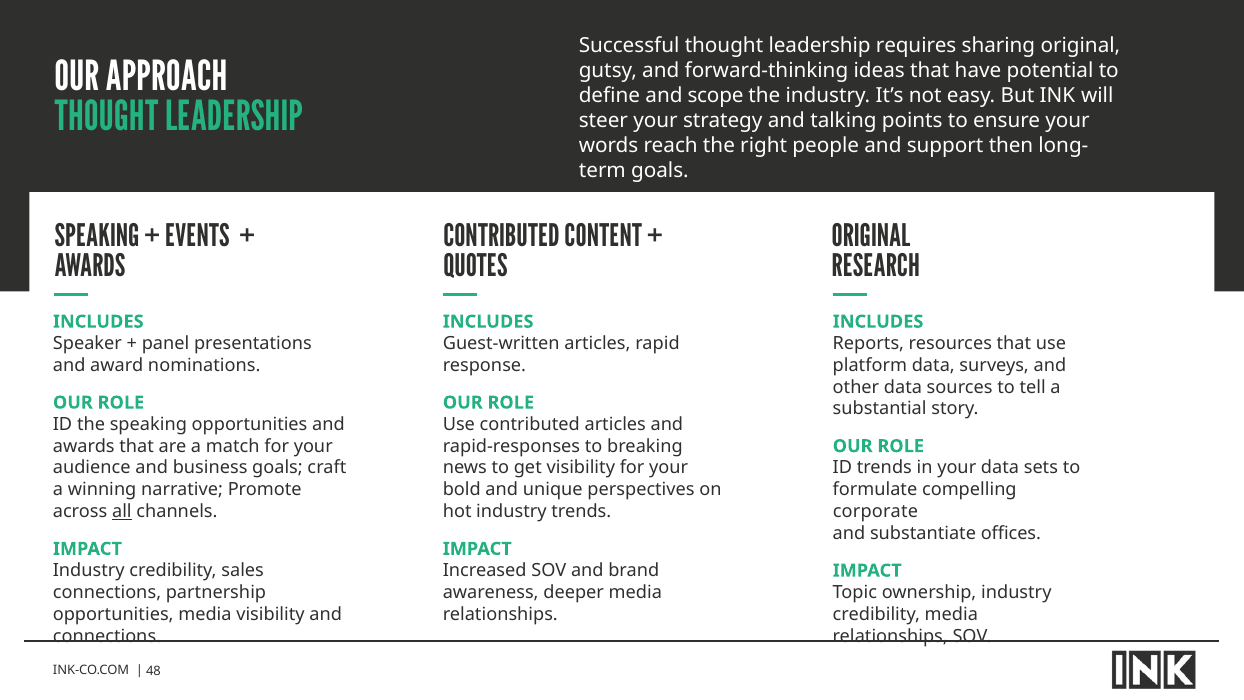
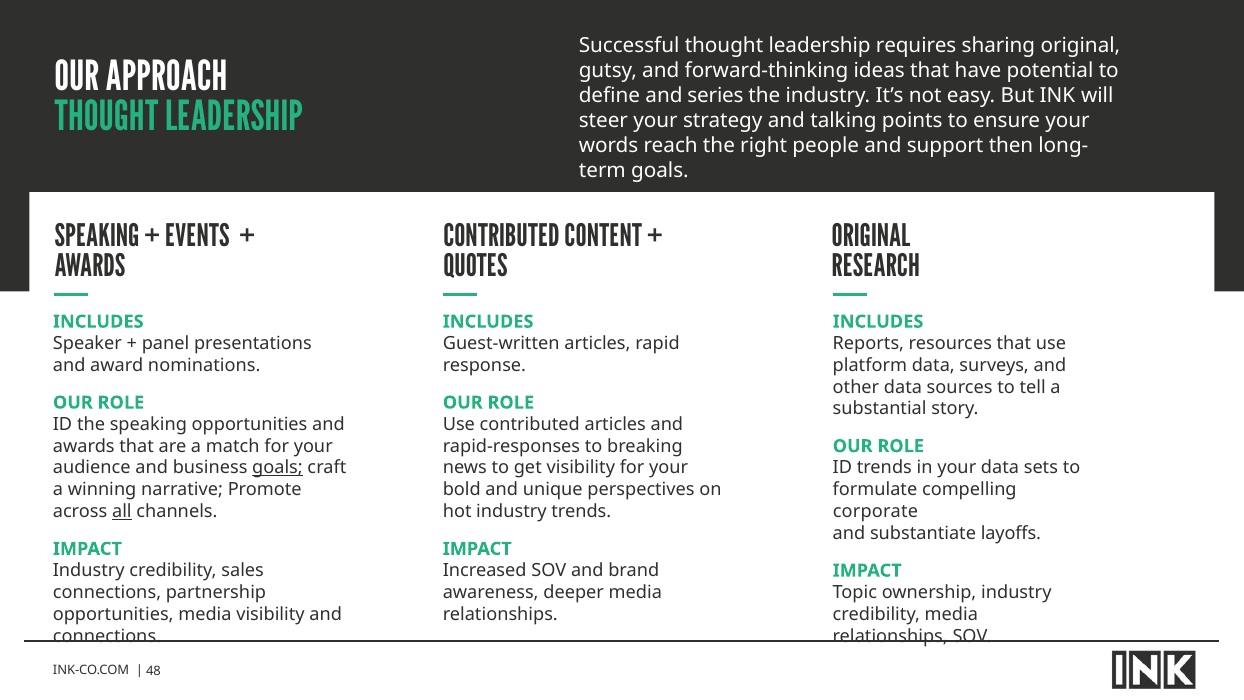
scope: scope -> series (716, 95)
goals underline: none -> present (277, 468)
offices: offices -> layoffs (1011, 533)
